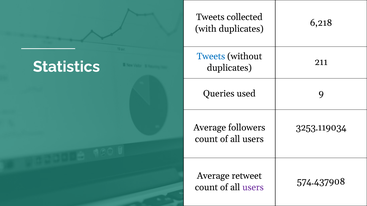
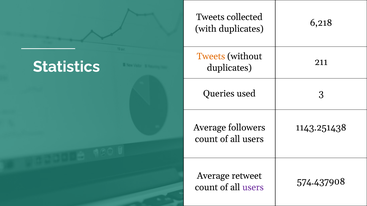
Tweets colour: blue -> orange (211, 56)
9: 9 -> 3 (321, 94)
3253.119034: 3253.119034 -> 1143.251438 (321, 128)
